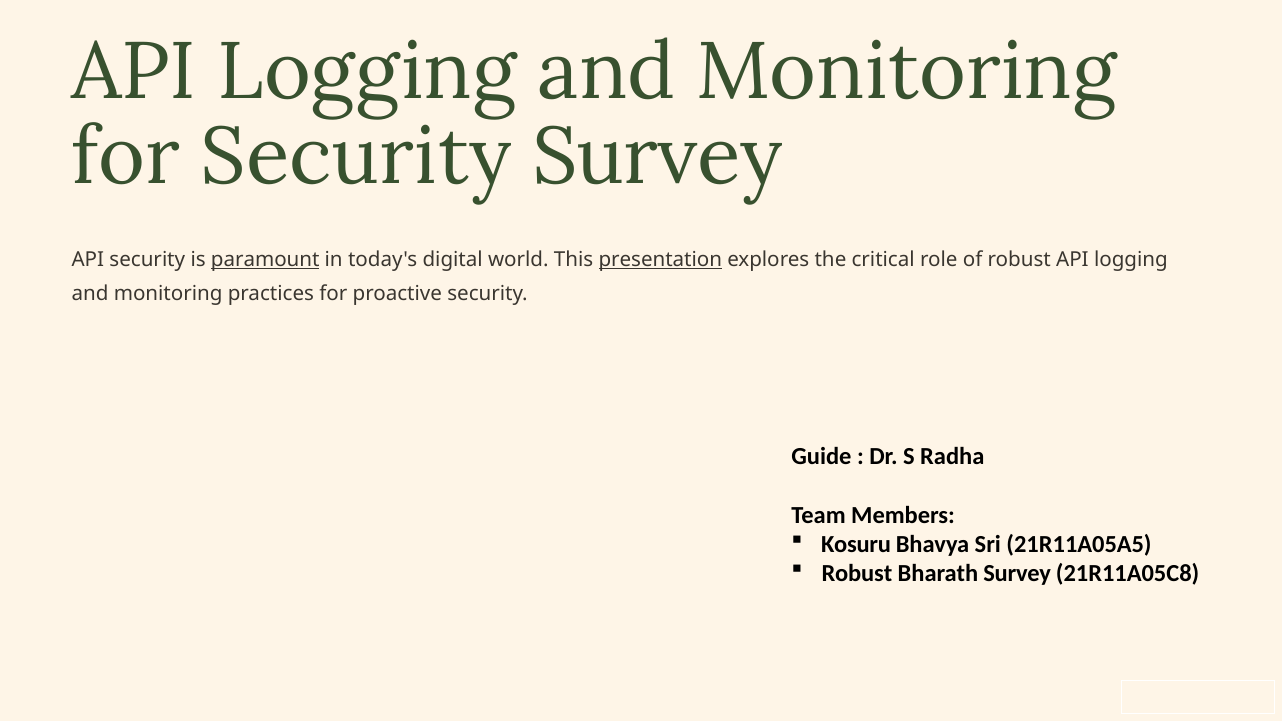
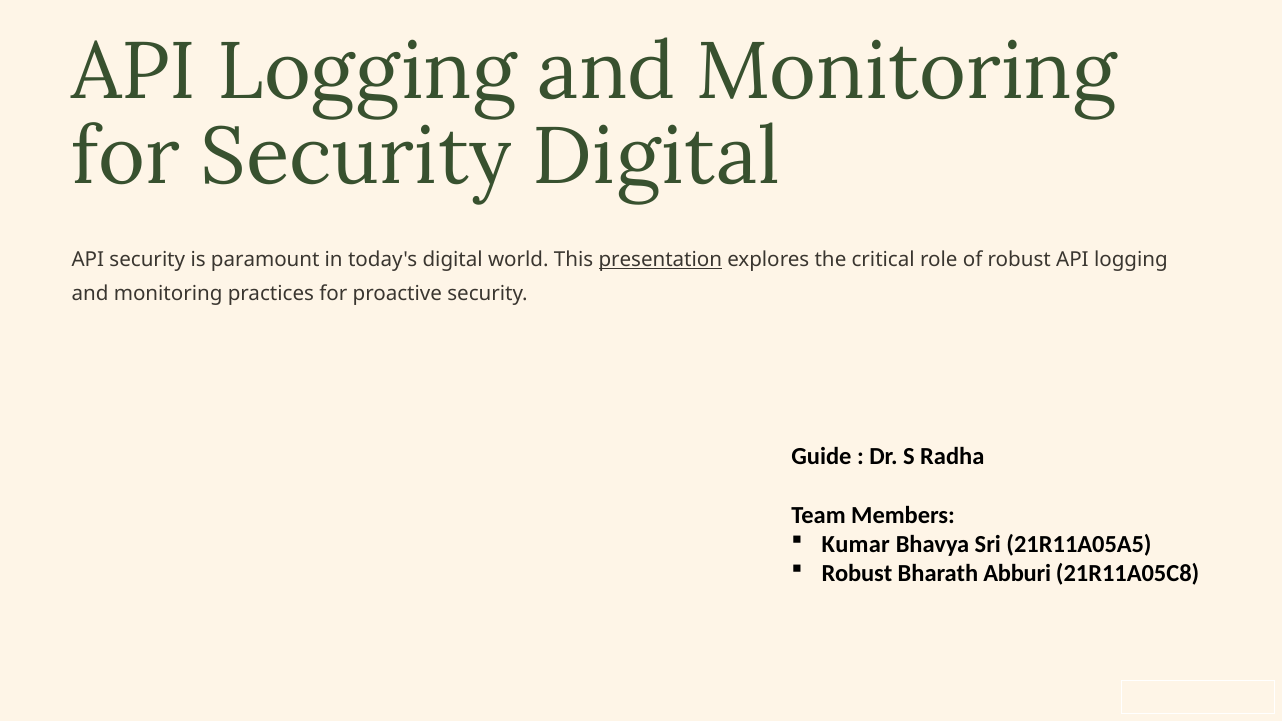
Security Survey: Survey -> Digital (656, 157)
paramount underline: present -> none (265, 260)
Kosuru: Kosuru -> Kumar (856, 544)
Bharath Survey: Survey -> Abburi (1017, 574)
